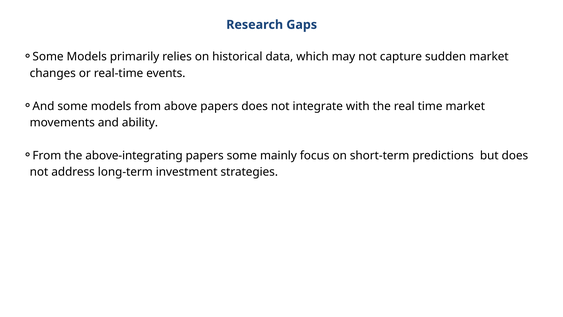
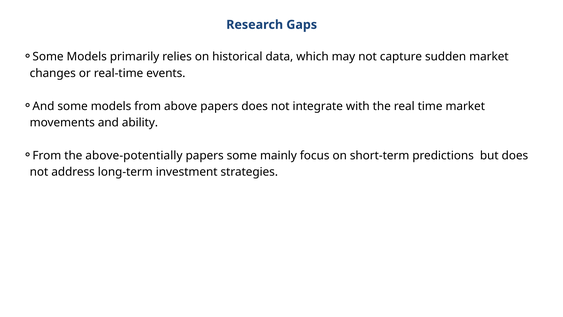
above-integrating: above-integrating -> above-potentially (134, 155)
